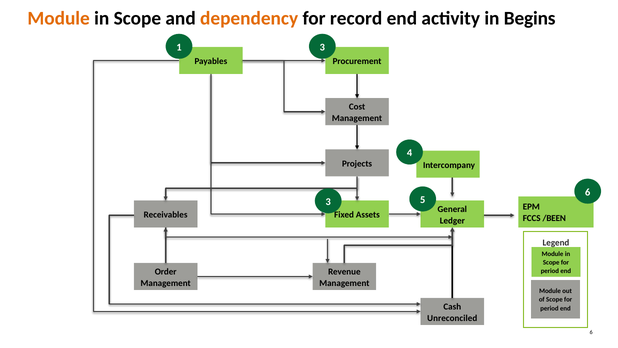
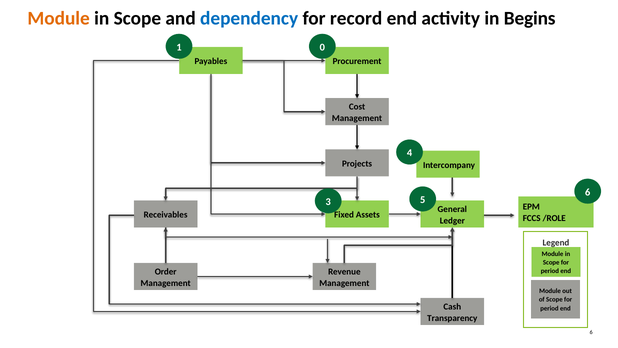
dependency colour: orange -> blue (249, 19)
1 3: 3 -> 0 (322, 47)
/BEEN: /BEEN -> /ROLE (554, 218)
Unreconciled: Unreconciled -> Transparency (452, 318)
